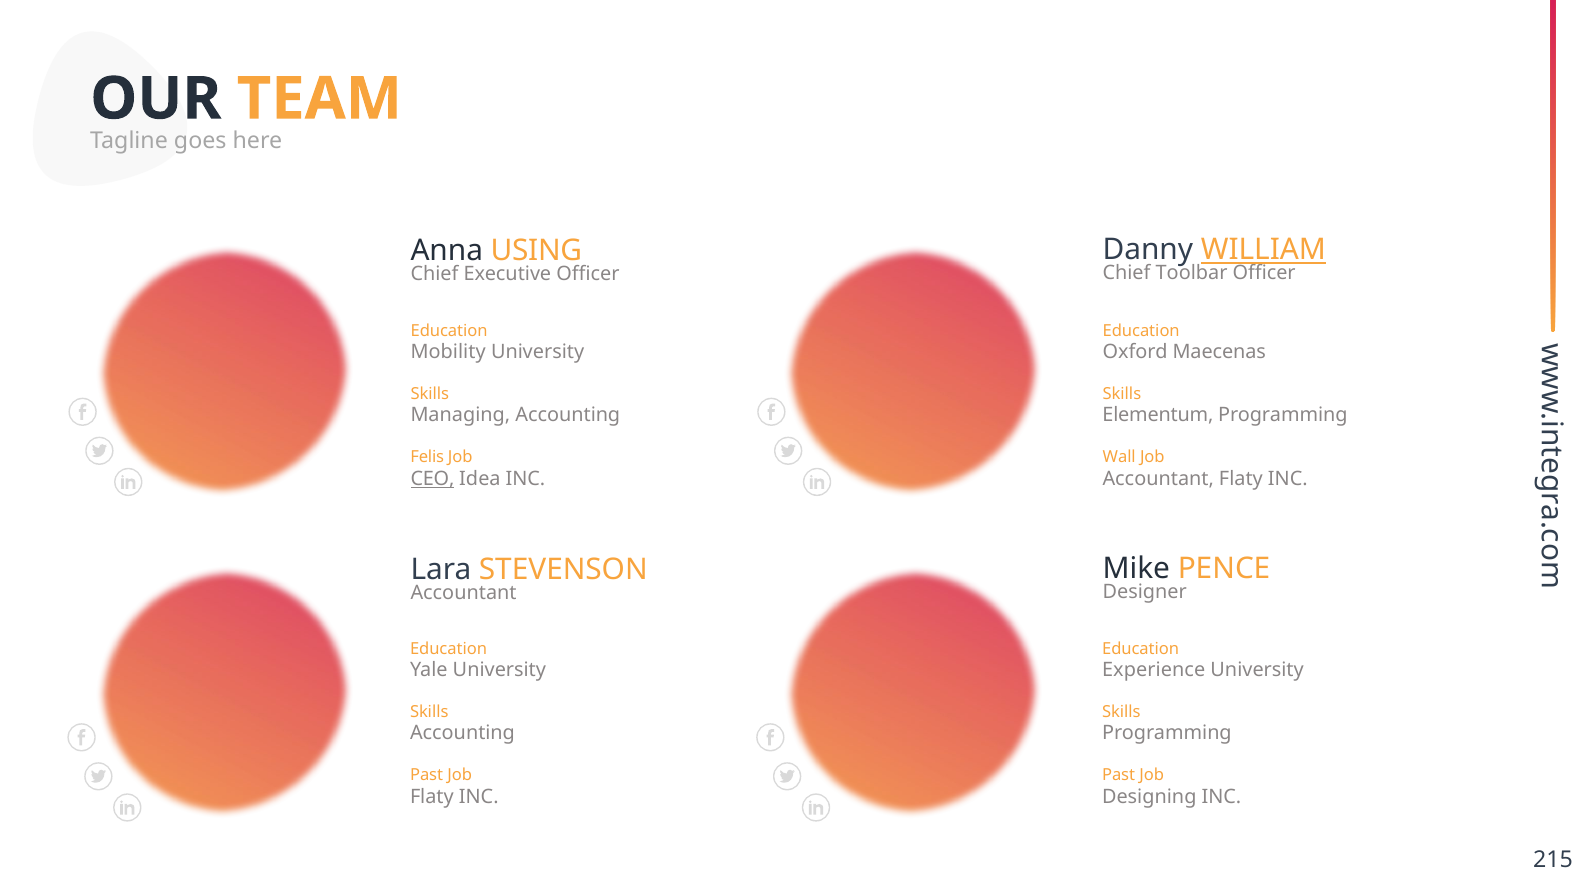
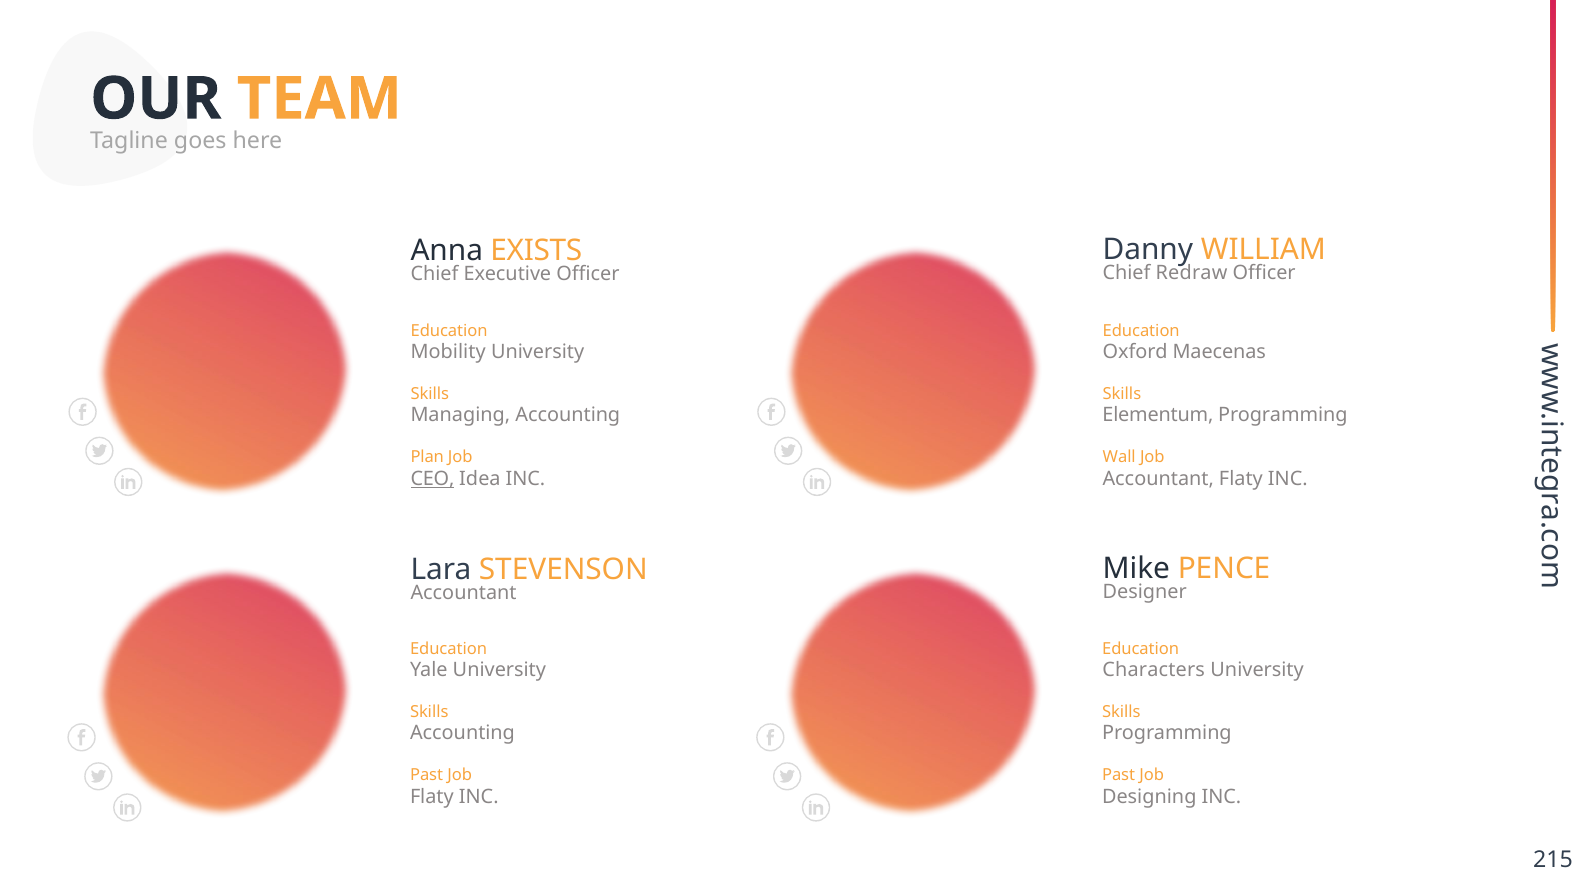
WILLIAM underline: present -> none (1263, 250)
USING: USING -> EXISTS (536, 251)
Toolbar: Toolbar -> Redraw (1192, 273)
Felis: Felis -> Plan (427, 458)
Experience: Experience -> Characters (1154, 670)
